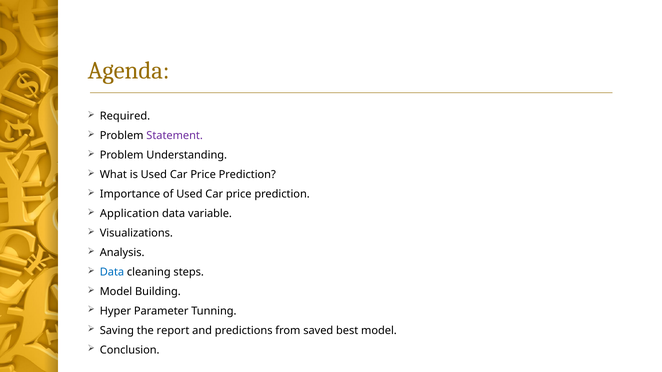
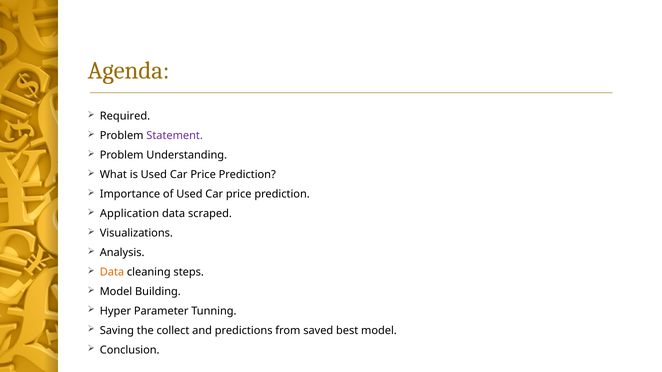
variable: variable -> scraped (210, 214)
Data colour: blue -> orange (112, 272)
report: report -> collect (173, 331)
